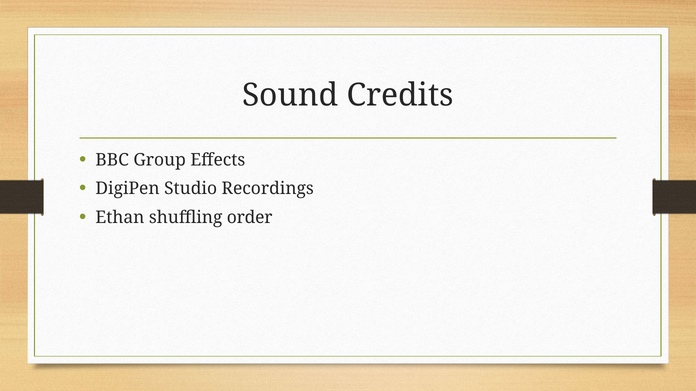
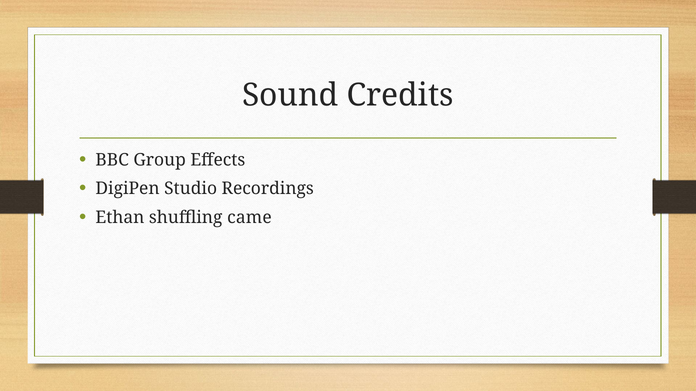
order: order -> came (249, 218)
